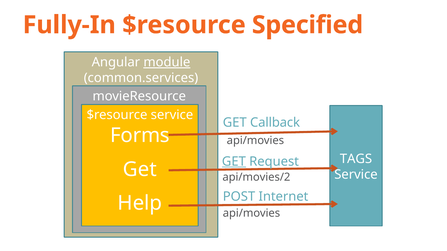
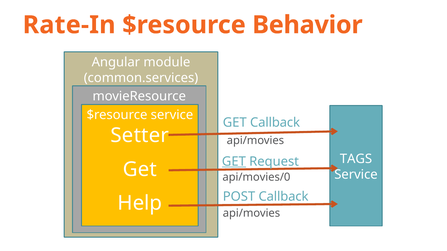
Fully-In: Fully-In -> Rate-In (69, 25)
Specified: Specified -> Behavior (307, 25)
module underline: present -> none (167, 62)
Forms: Forms -> Setter (140, 136)
api/movies/2: api/movies/2 -> api/movies/0 (256, 178)
POST Internet: Internet -> Callback (284, 197)
